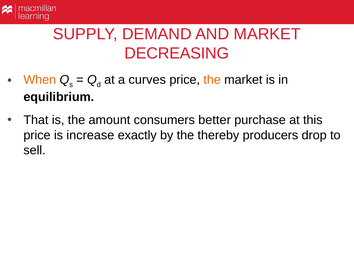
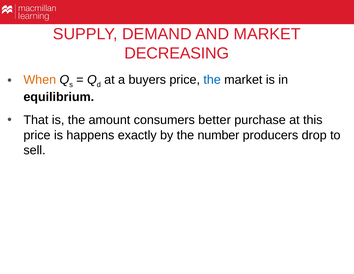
curves: curves -> buyers (147, 80)
the colour: orange -> blue (212, 80)
increase: increase -> happens (90, 135)
thereby: thereby -> number (218, 135)
